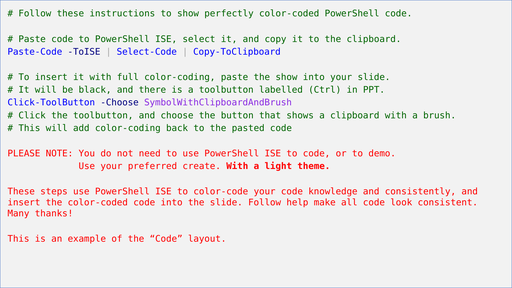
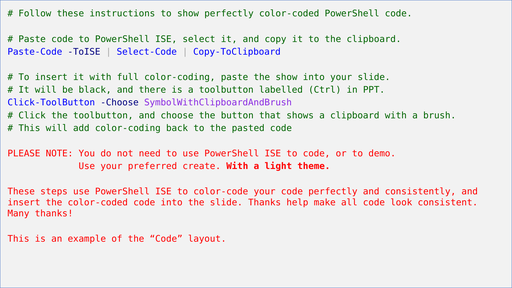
code knowledge: knowledge -> perfectly (333, 192)
slide Follow: Follow -> Thanks (265, 203)
